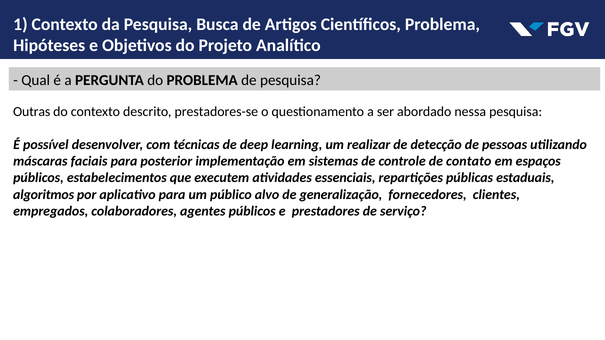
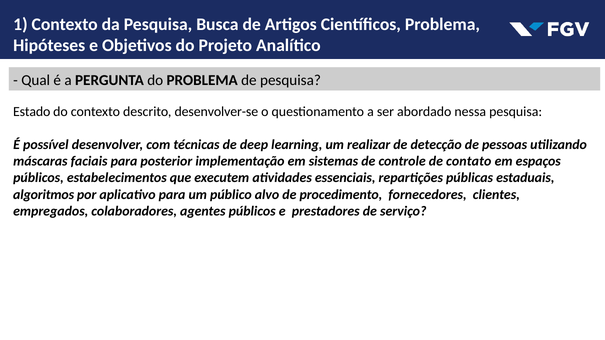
Outras: Outras -> Estado (32, 112)
prestadores-se: prestadores-se -> desenvolver-se (216, 112)
generalização: generalização -> procedimento (341, 195)
